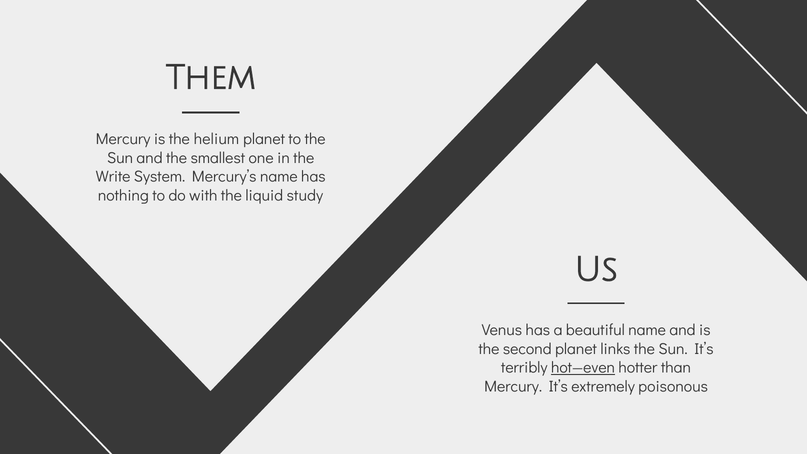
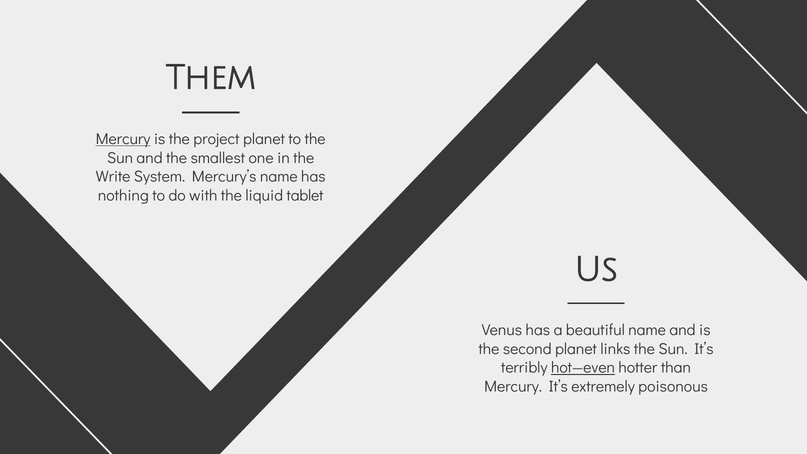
Mercury underline: none -> present (123, 139)
helium: helium -> project (216, 139)
study: study -> tablet (305, 195)
